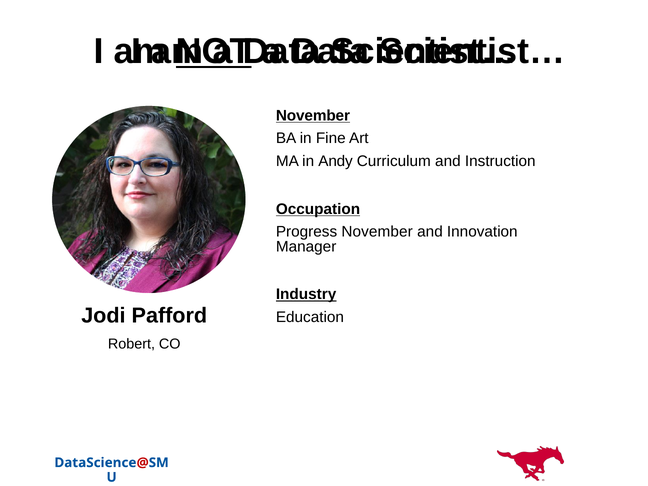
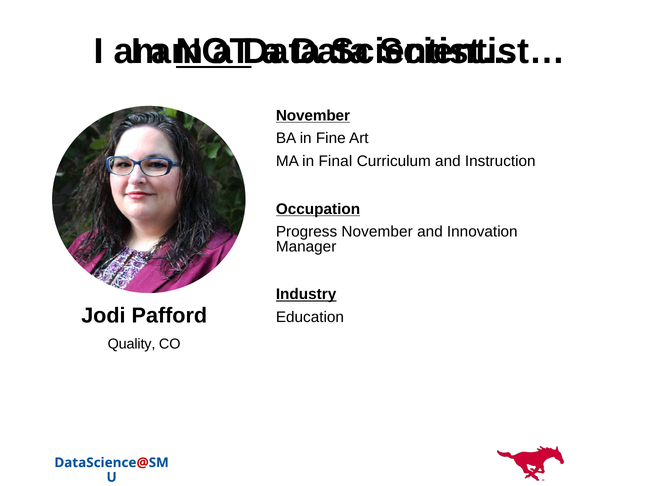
Andy: Andy -> Final (335, 161)
Robert: Robert -> Quality (132, 344)
